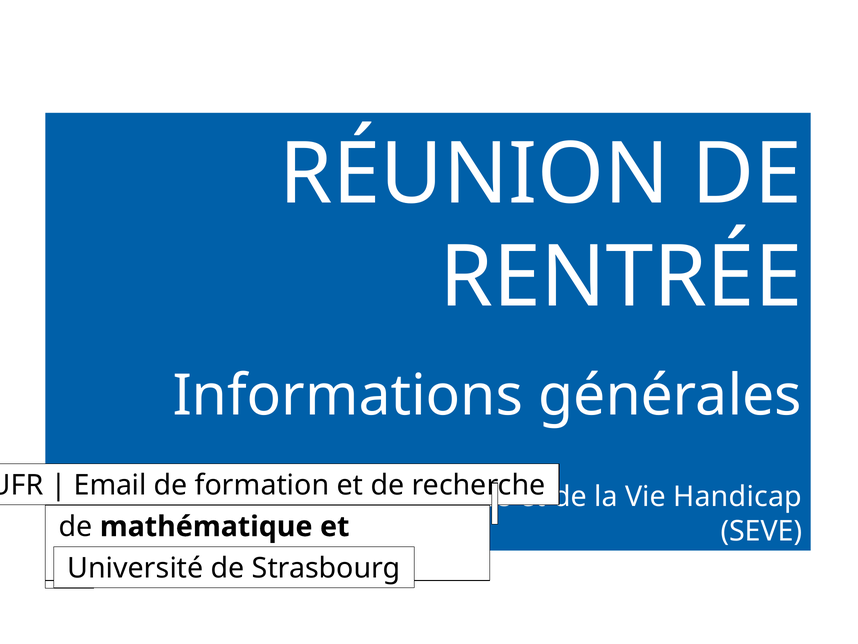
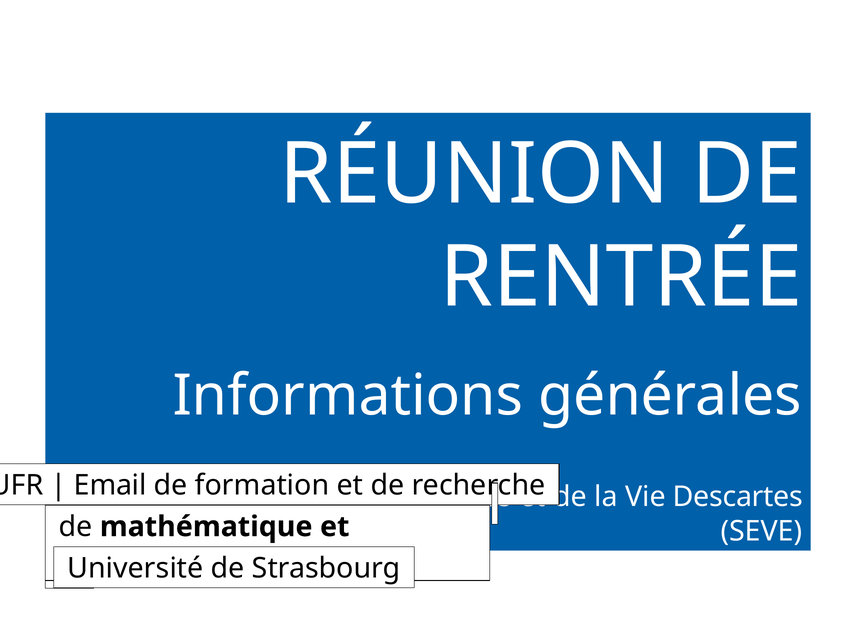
Handicap: Handicap -> Descartes (738, 496)
